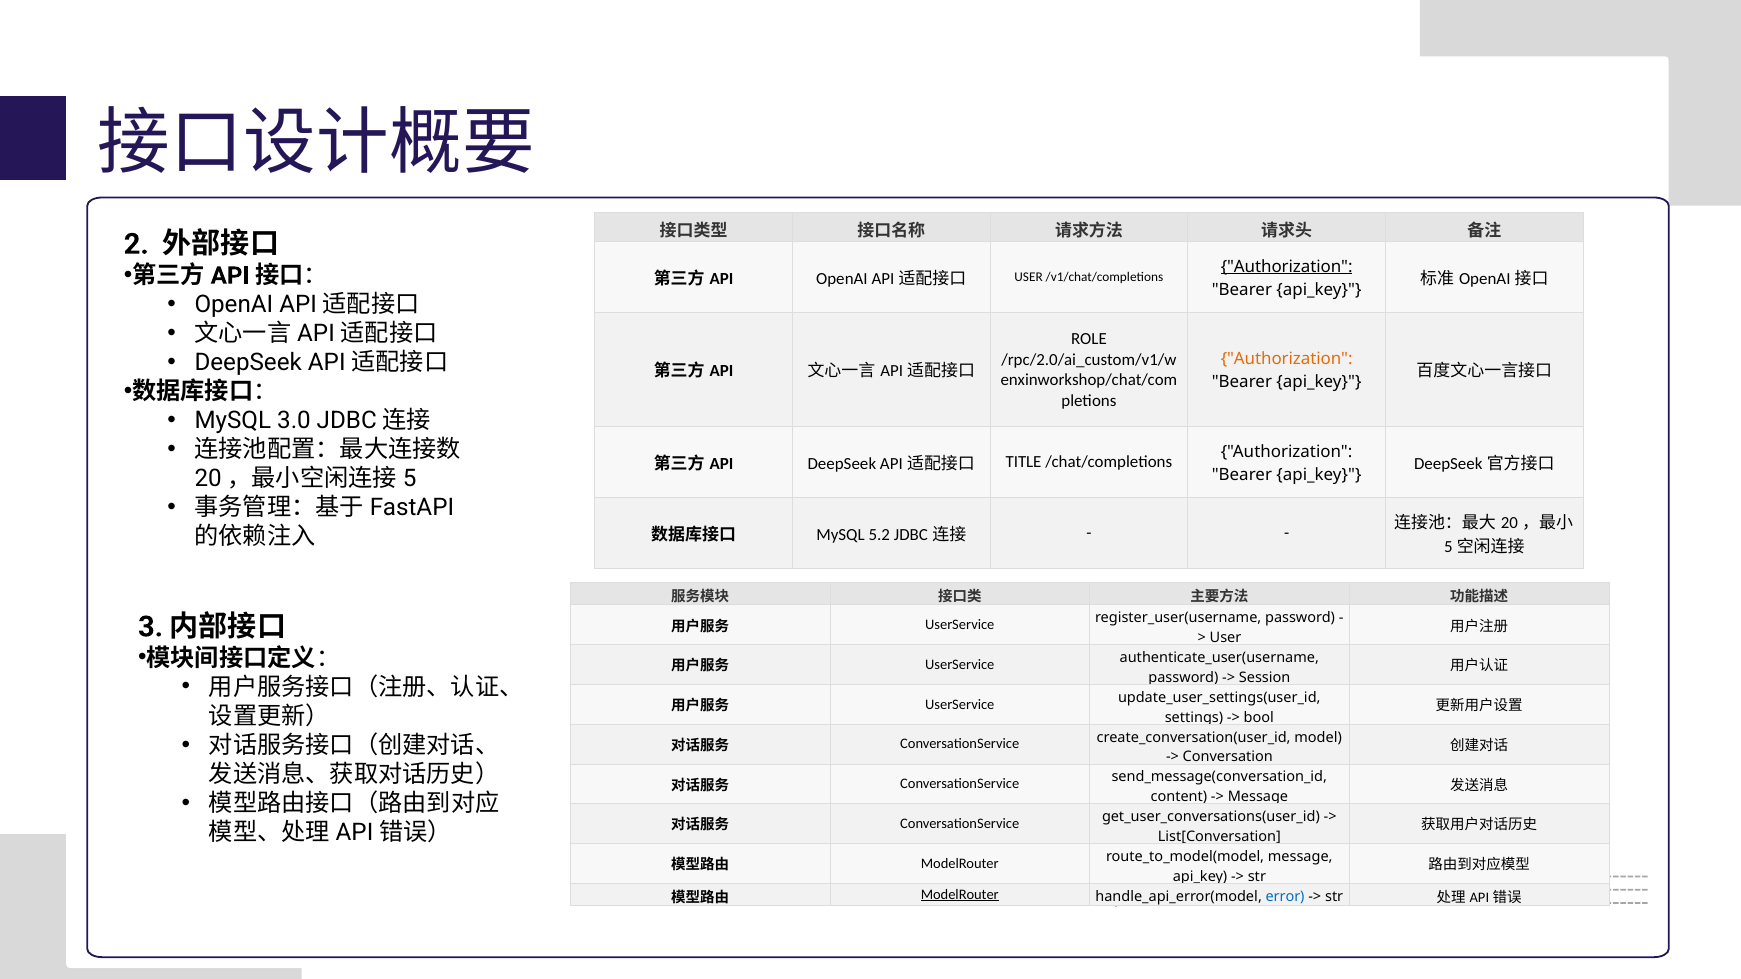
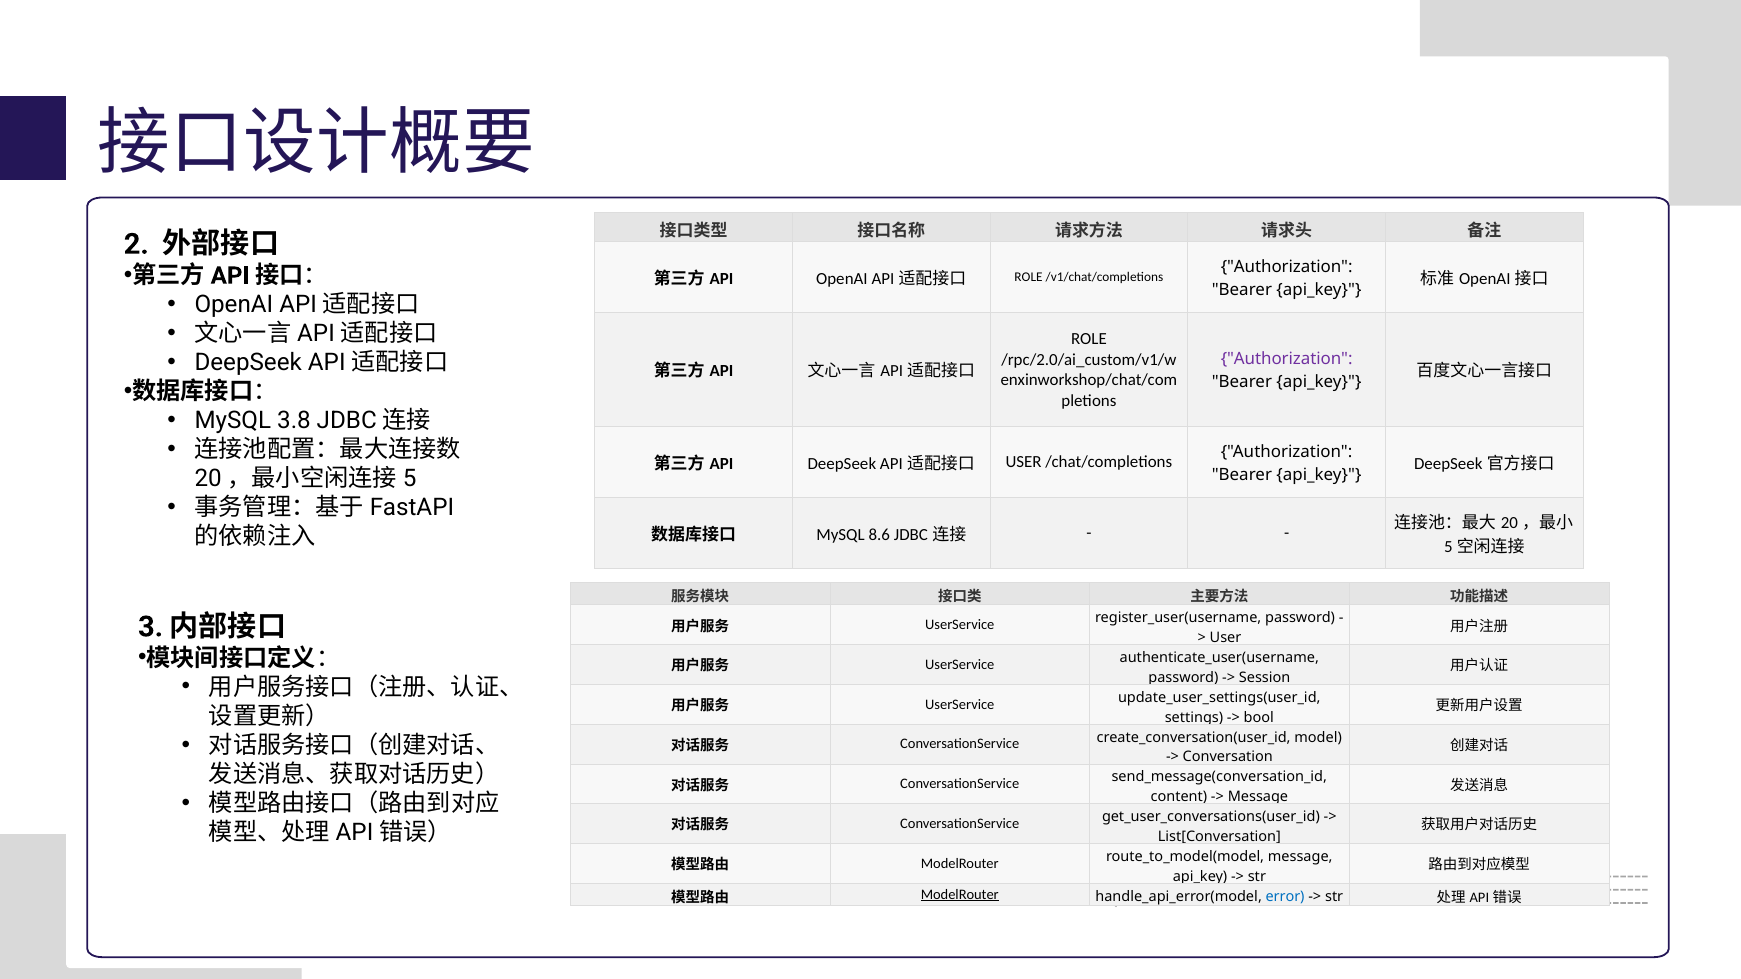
USER: USER -> ROLE (1029, 277)
Authorization underline: present -> none (1287, 267)
Authorization colour: orange -> purple (1287, 359)
3.0: 3.0 -> 3.8 (294, 421)
TITLE: TITLE -> USER (1024, 462)
5.2: 5.2 -> 8.6 (879, 535)
